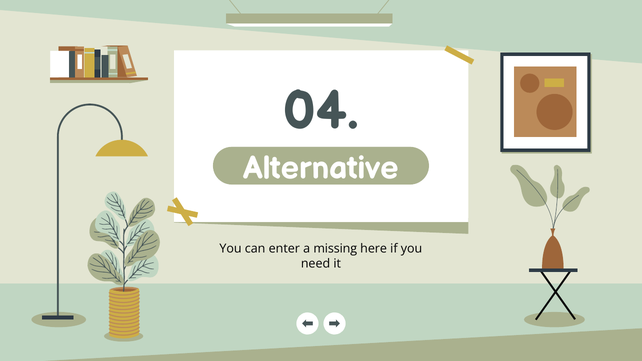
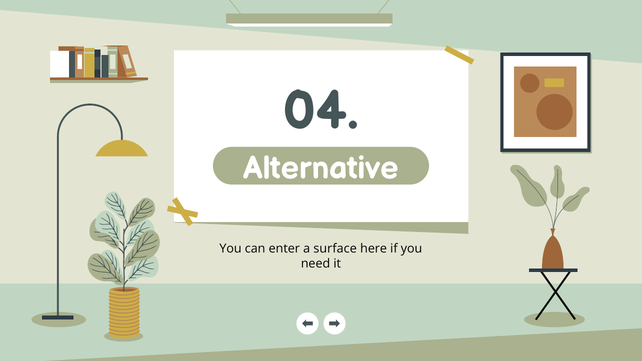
missing: missing -> surface (335, 249)
